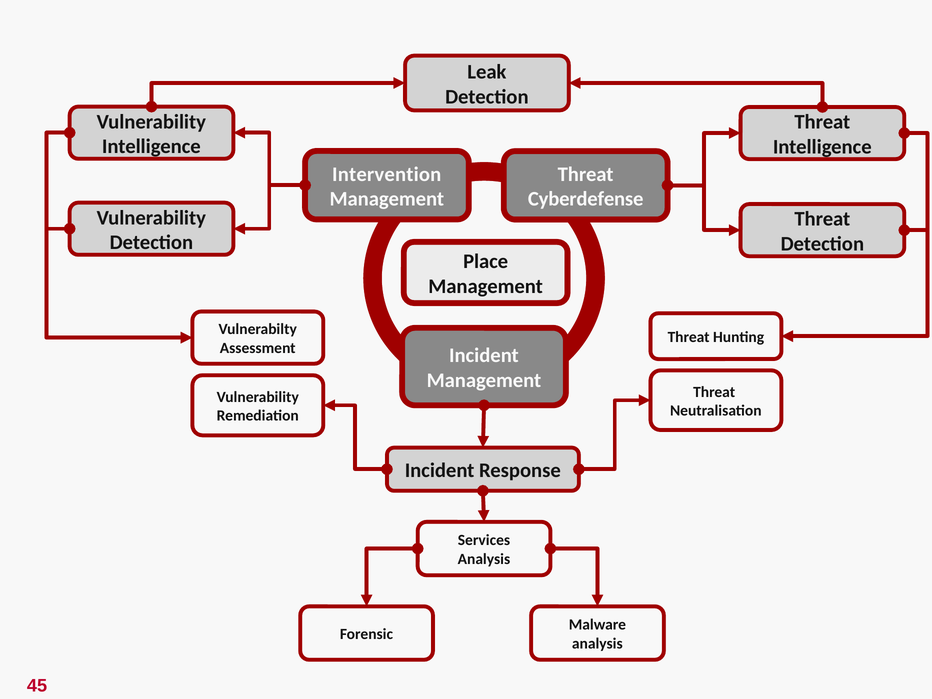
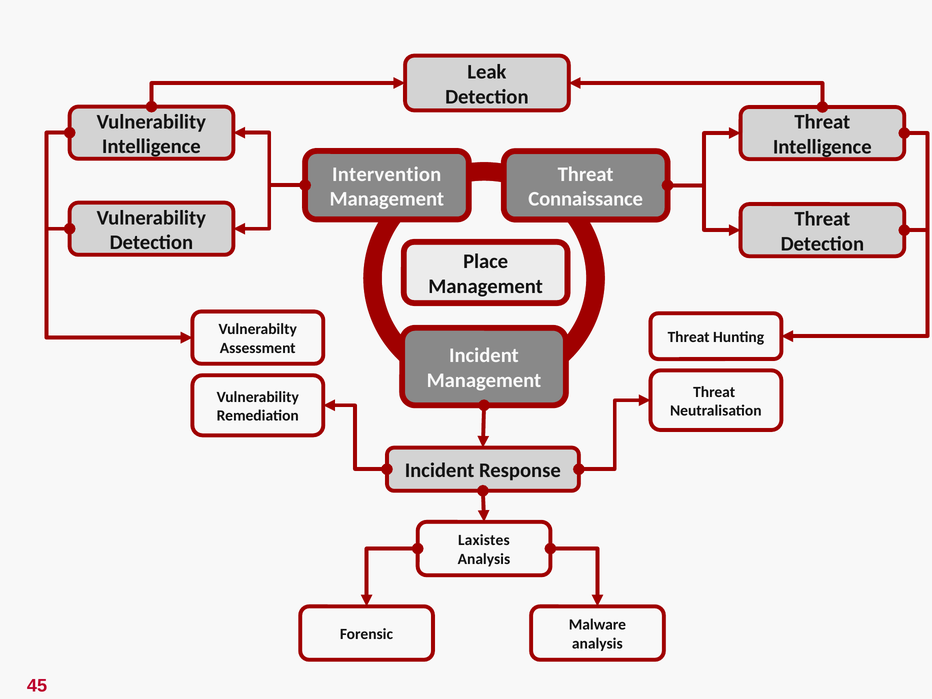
Cyberdefense: Cyberdefense -> Connaissance (586, 199)
Services: Services -> Laxistes (484, 540)
